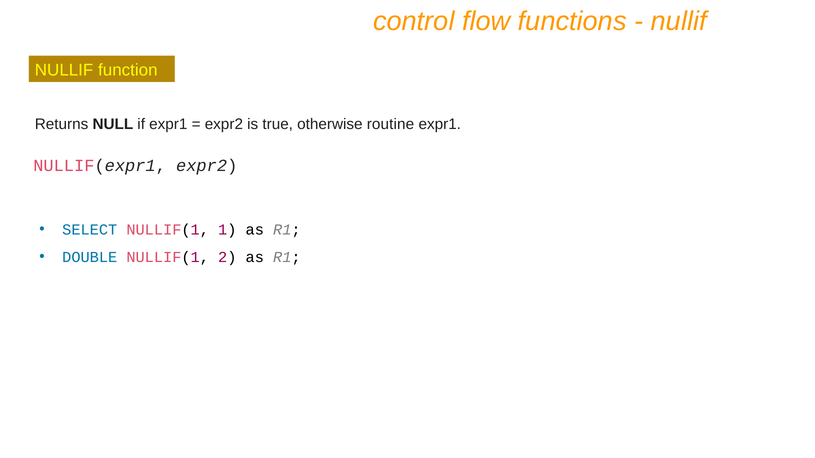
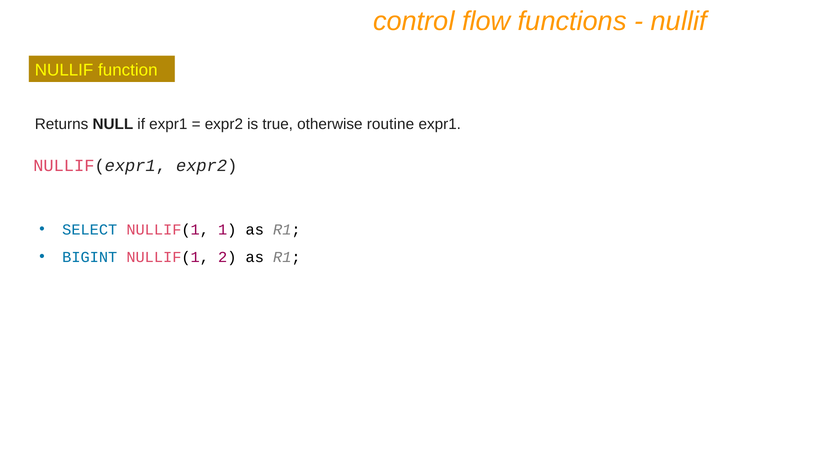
DOUBLE: DOUBLE -> BIGINT (90, 257)
